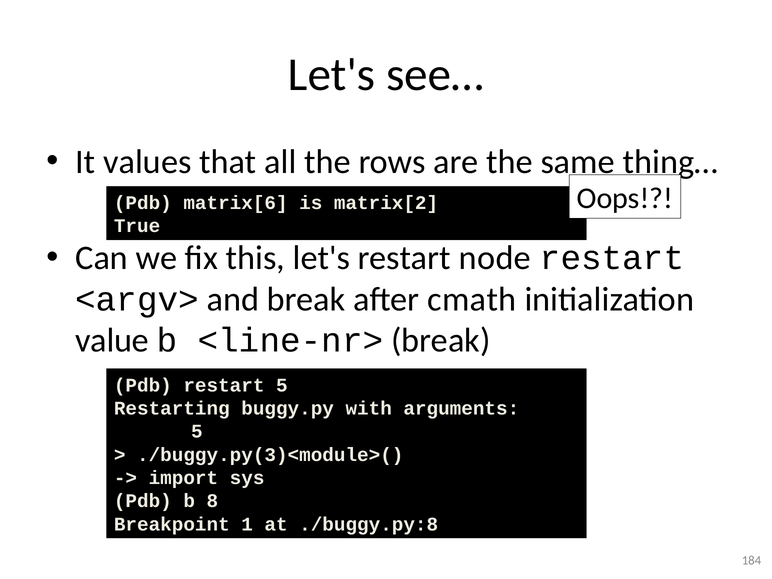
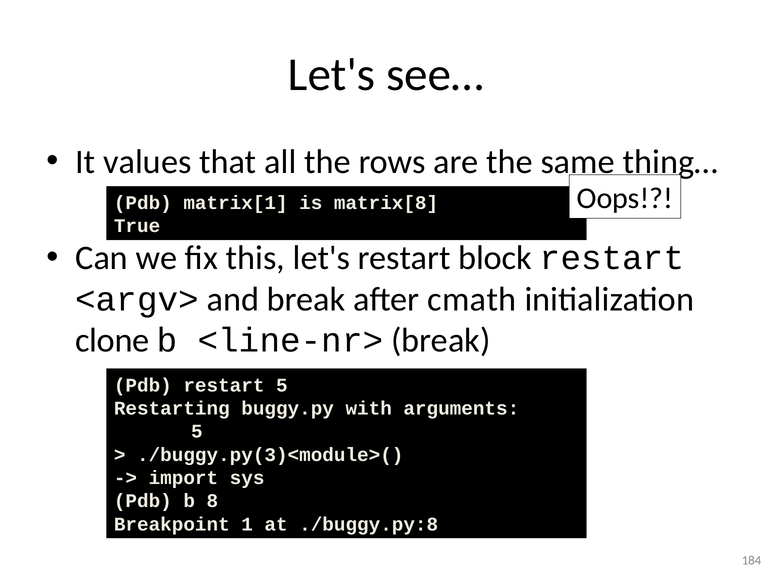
matrix[6: matrix[6 -> matrix[1 (236, 203)
matrix[2: matrix[2 -> matrix[8 (386, 203)
node: node -> block (495, 258)
value: value -> clone (112, 340)
